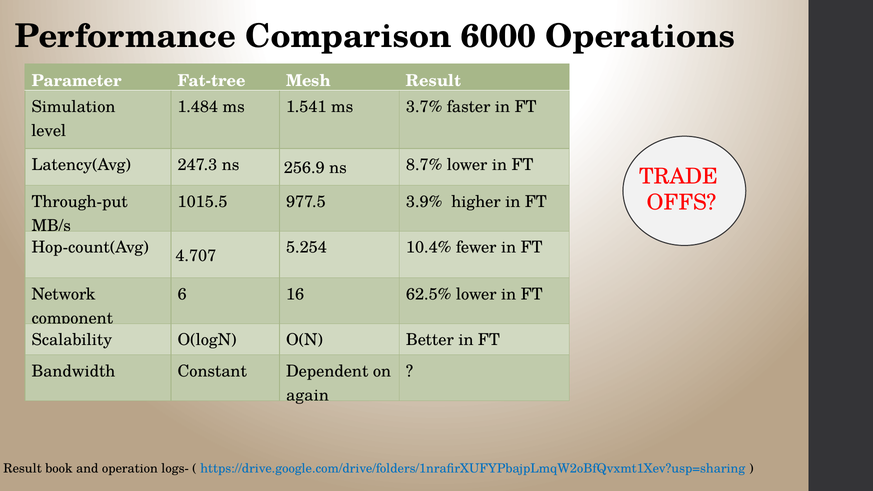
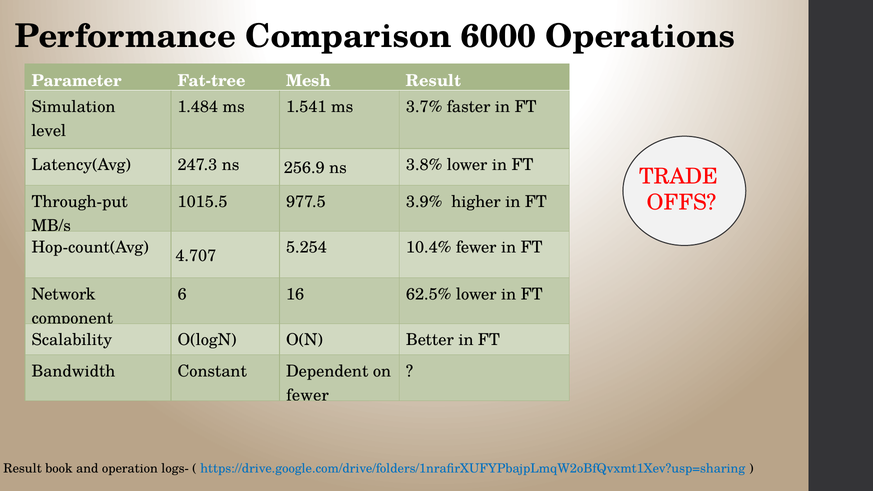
8.7%: 8.7% -> 3.8% (424, 165)
again: again -> fewer (308, 395)
